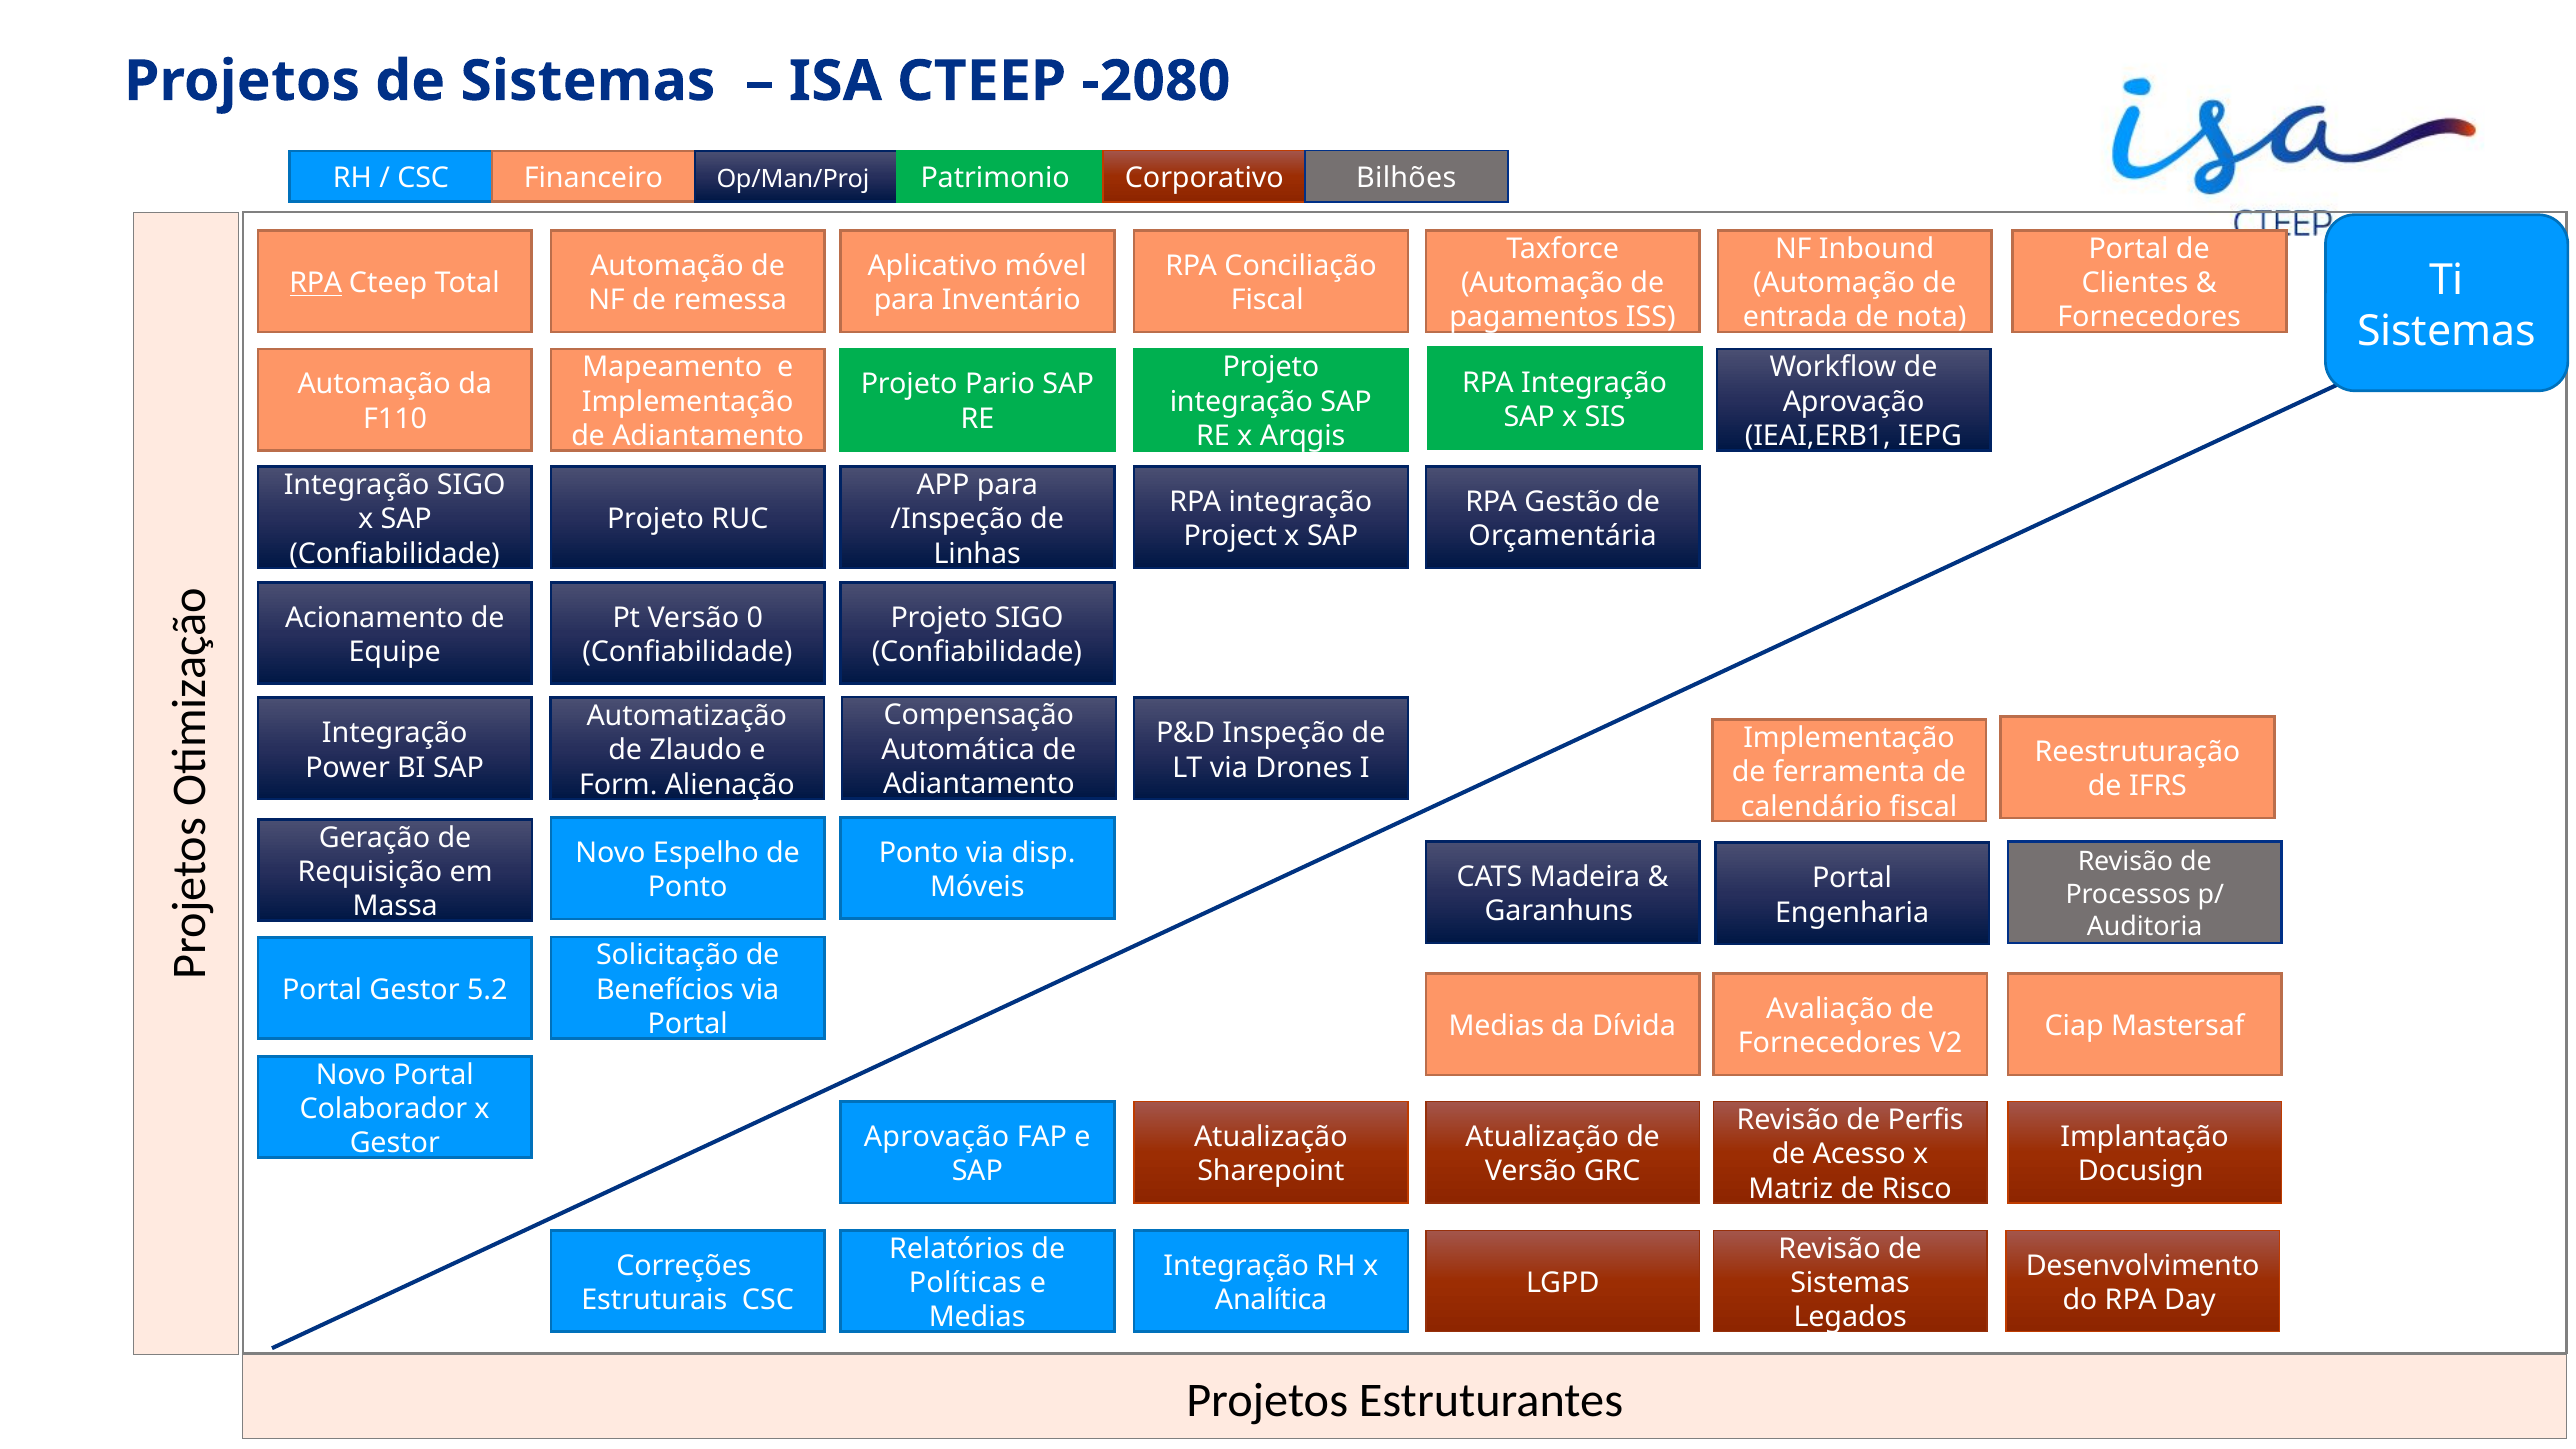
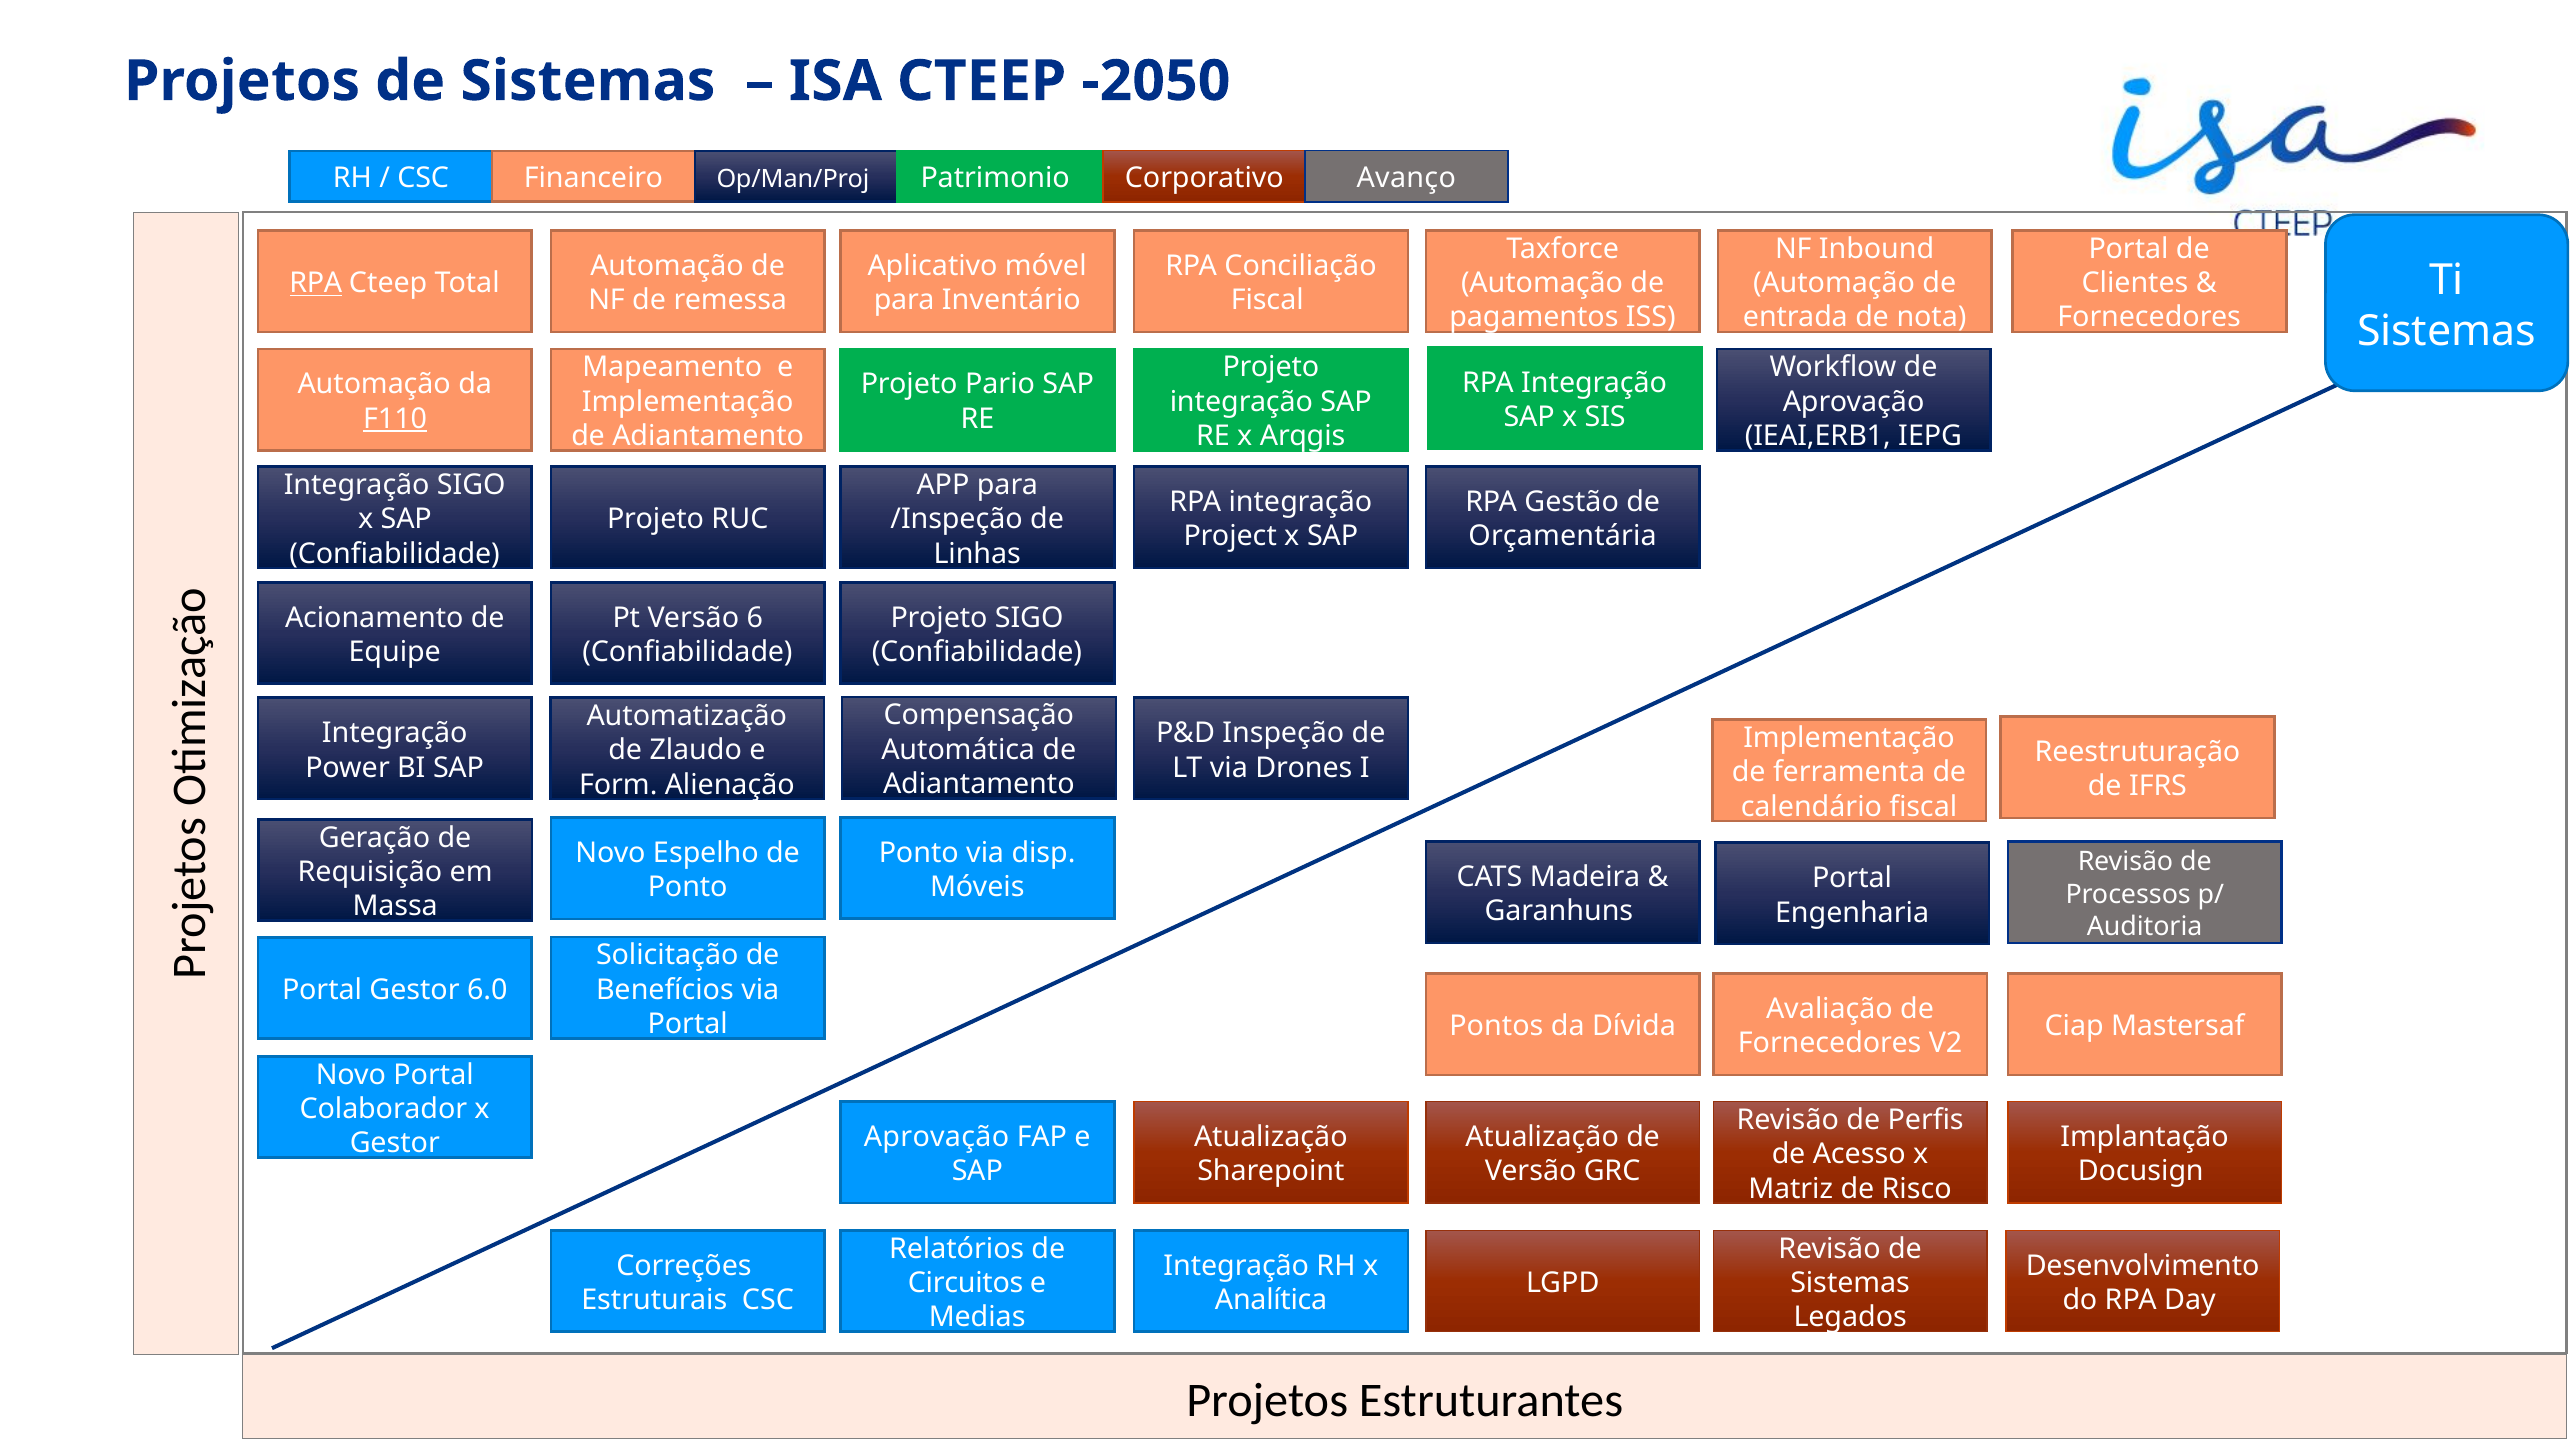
-2080: -2080 -> -2050 (1156, 81)
Bilhões: Bilhões -> Avanço (1406, 178)
F110 underline: none -> present (395, 419)
0: 0 -> 6 (755, 618)
5.2: 5.2 -> 6.0 (487, 990)
Medias: Medias -> Pontos (1496, 1026)
Políticas: Políticas -> Circuitos (966, 1283)
